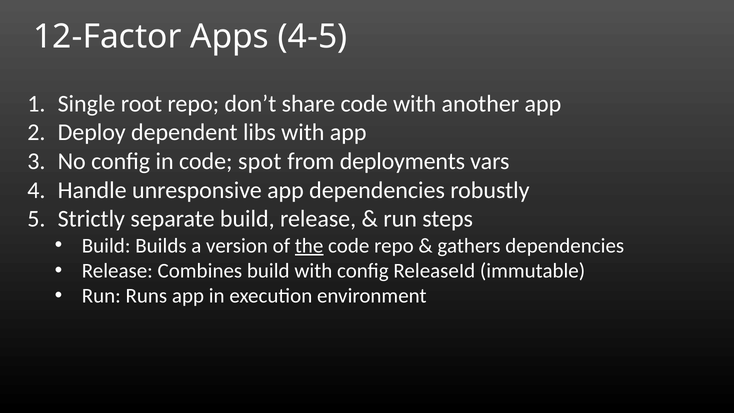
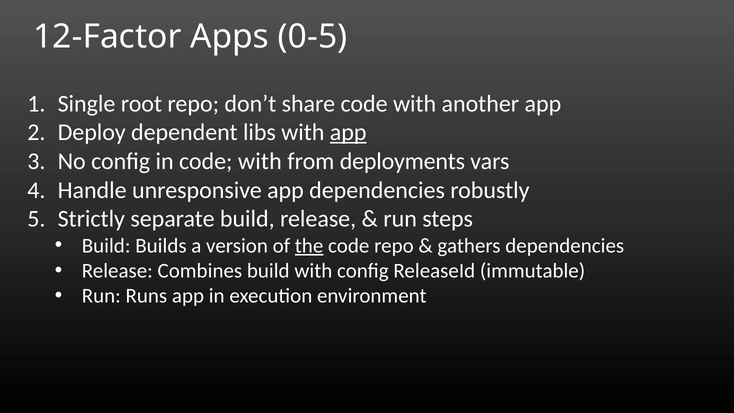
4-5: 4-5 -> 0-5 (313, 37)
app underline: none -> present (348, 133)
in code spot: spot -> with (260, 161)
